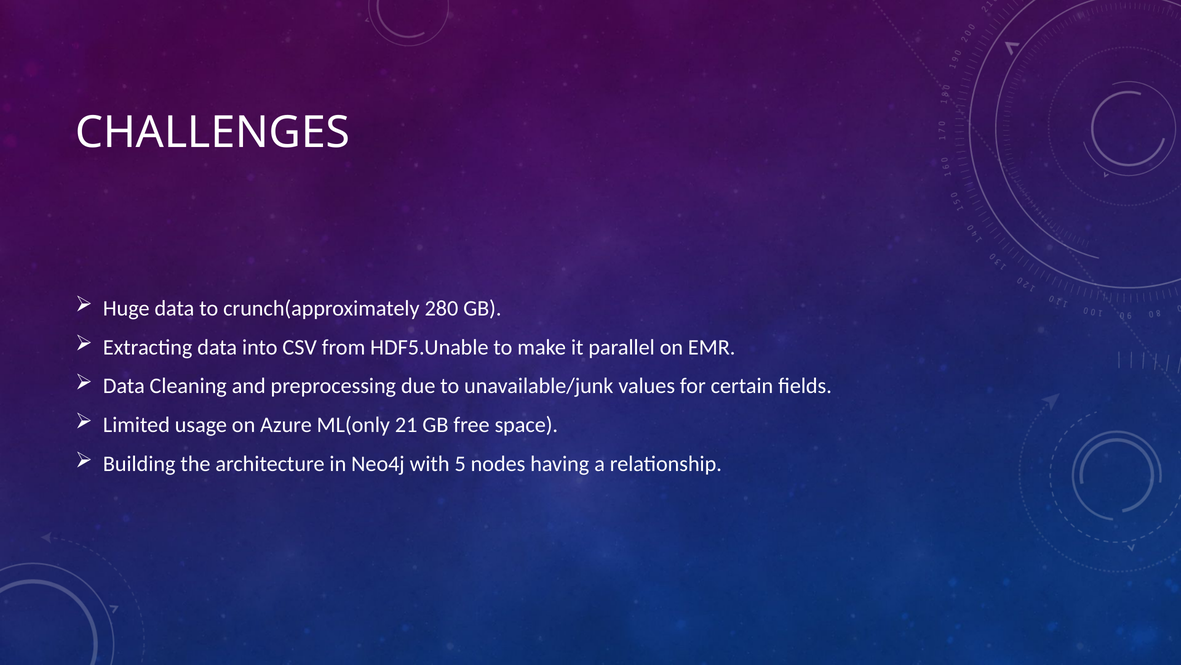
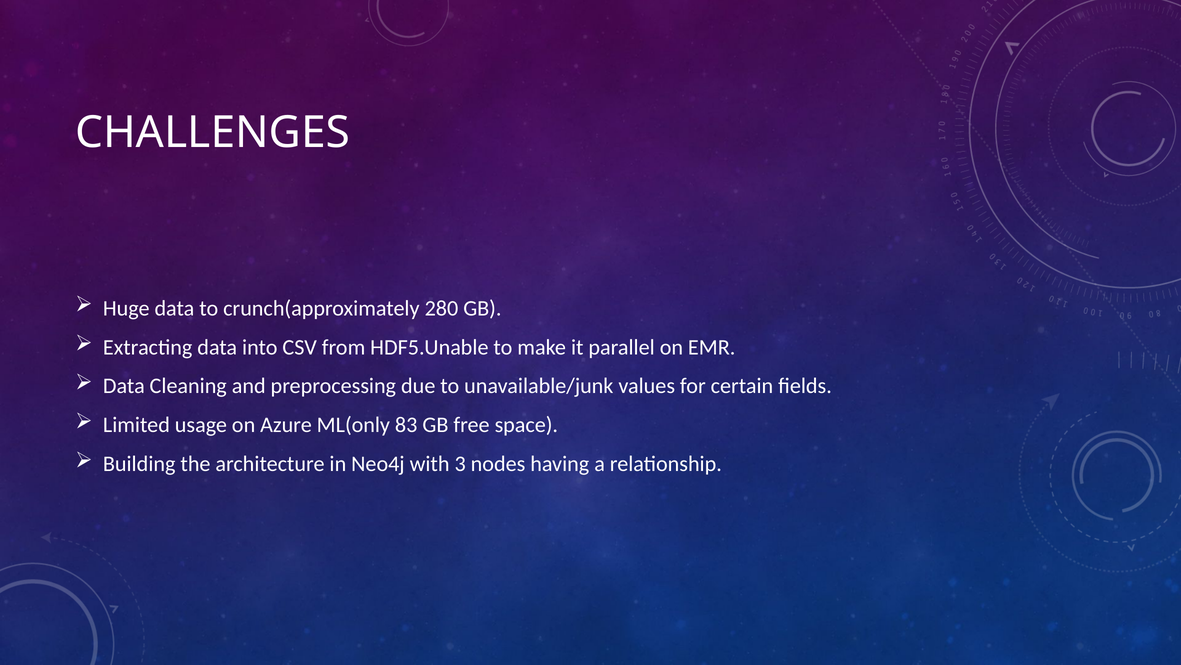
21: 21 -> 83 (406, 425)
5: 5 -> 3 (460, 463)
